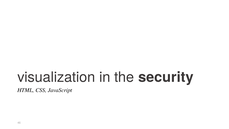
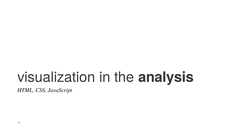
security: security -> analysis (166, 77)
